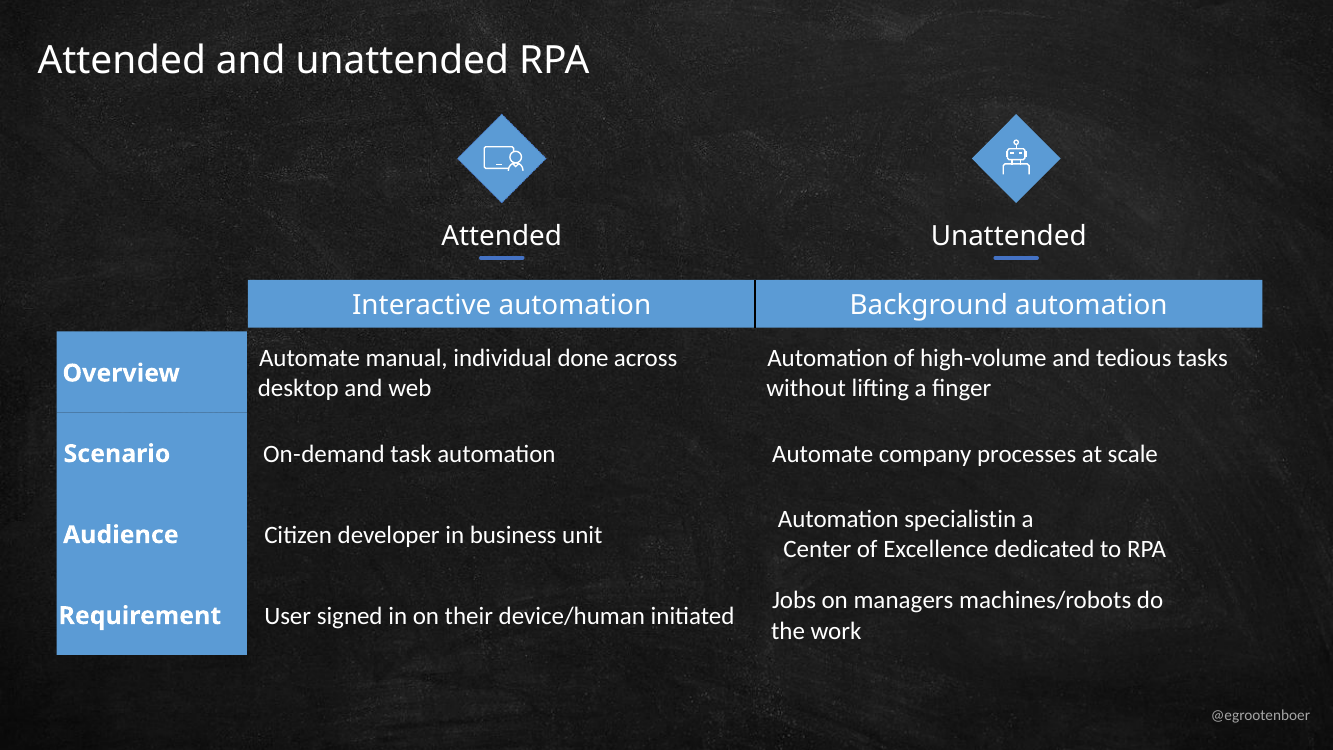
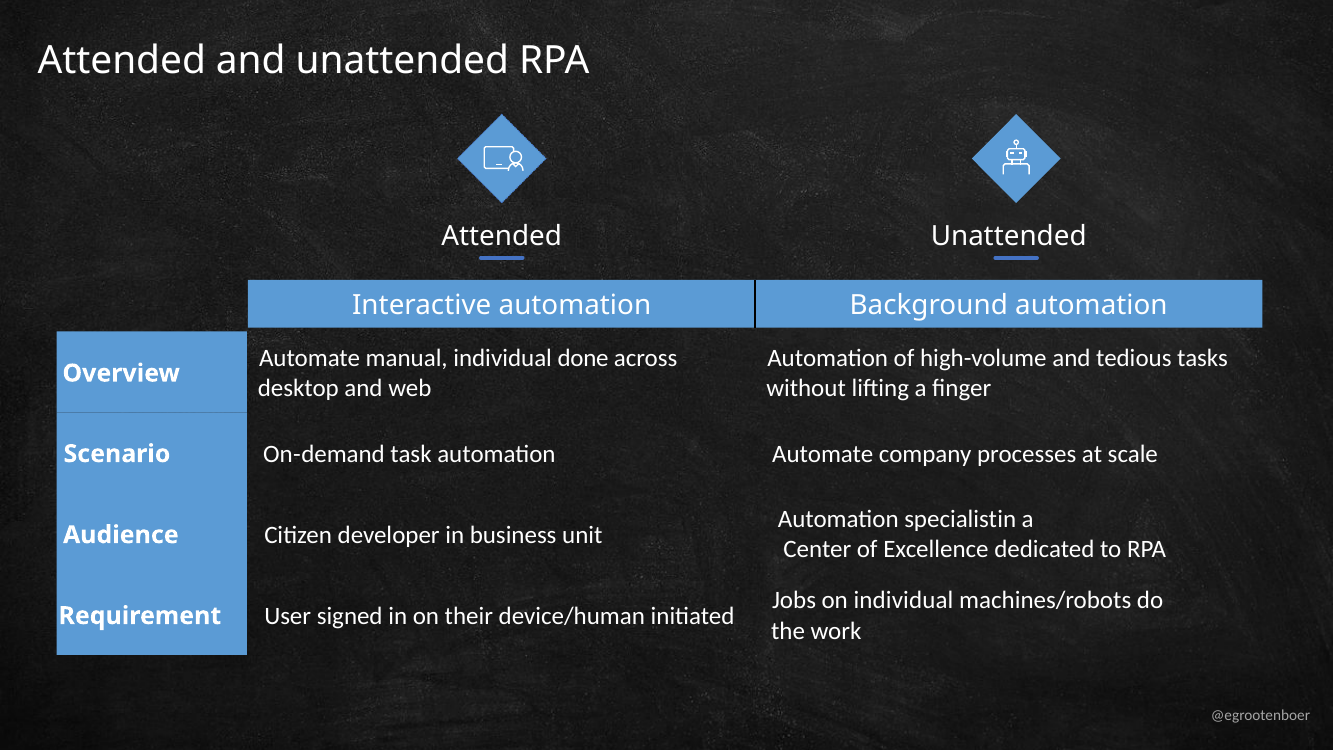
on managers: managers -> individual (903, 601)
